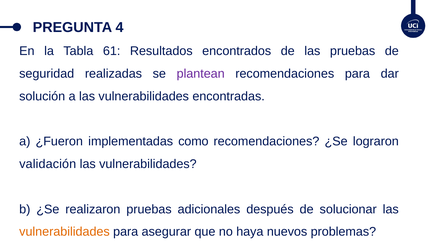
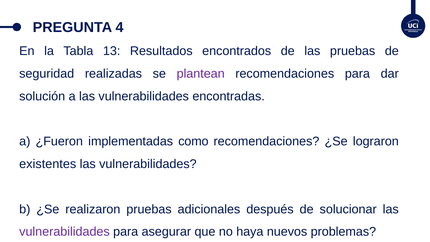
61: 61 -> 13 (112, 51)
validación: validación -> existentes (48, 164)
vulnerabilidades colour: orange -> purple (64, 232)
